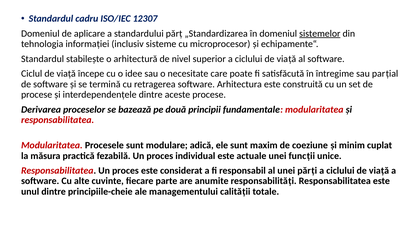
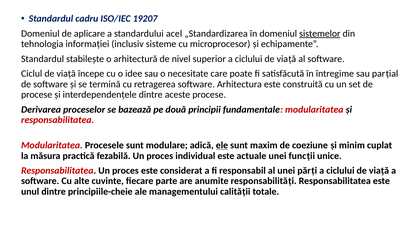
12307: 12307 -> 19207 (145, 19)
părț: părț -> acel (174, 34)
ele underline: none -> present (222, 145)
